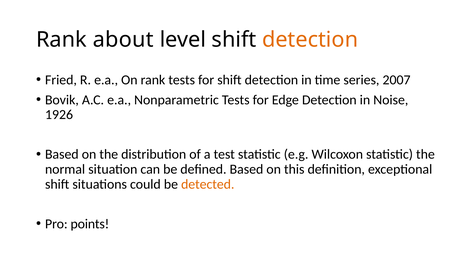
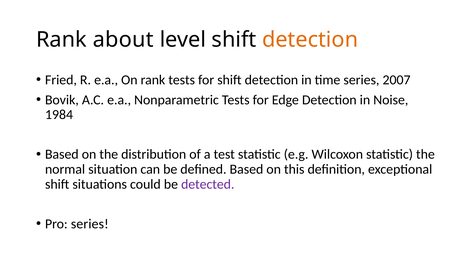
1926: 1926 -> 1984 (59, 115)
detected colour: orange -> purple (208, 185)
Pro points: points -> series (90, 224)
